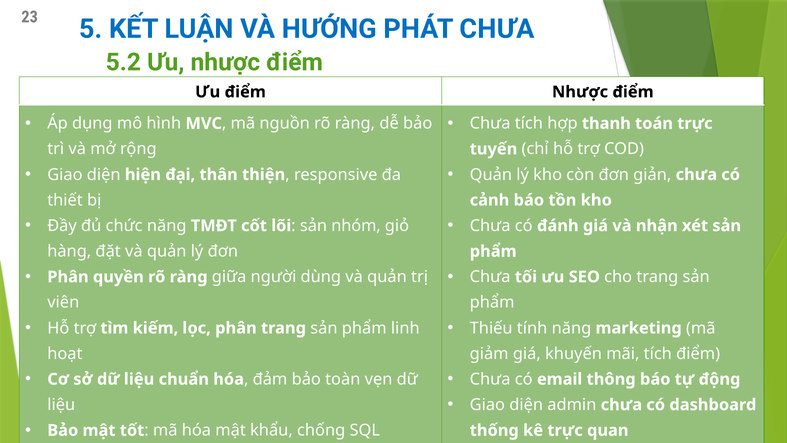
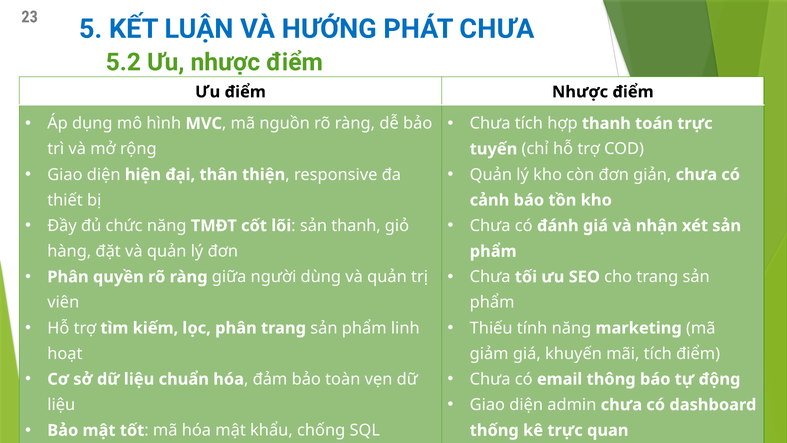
sản nhóm: nhóm -> thanh (356, 226)
